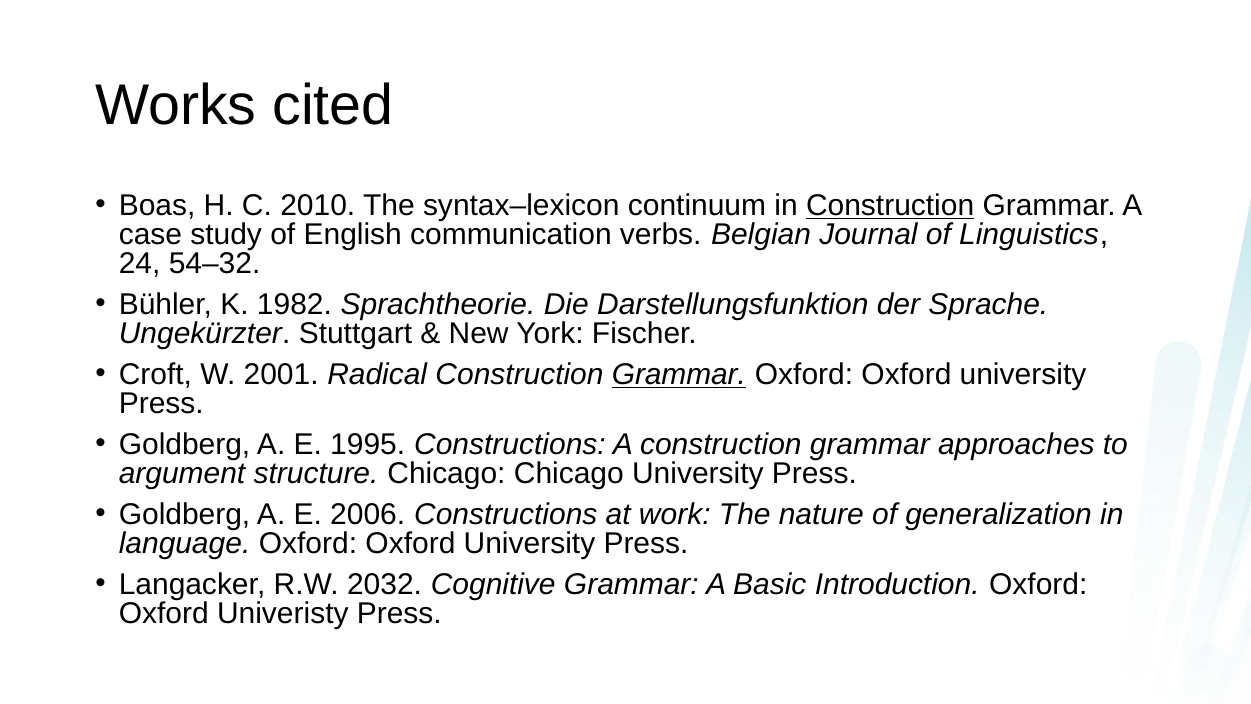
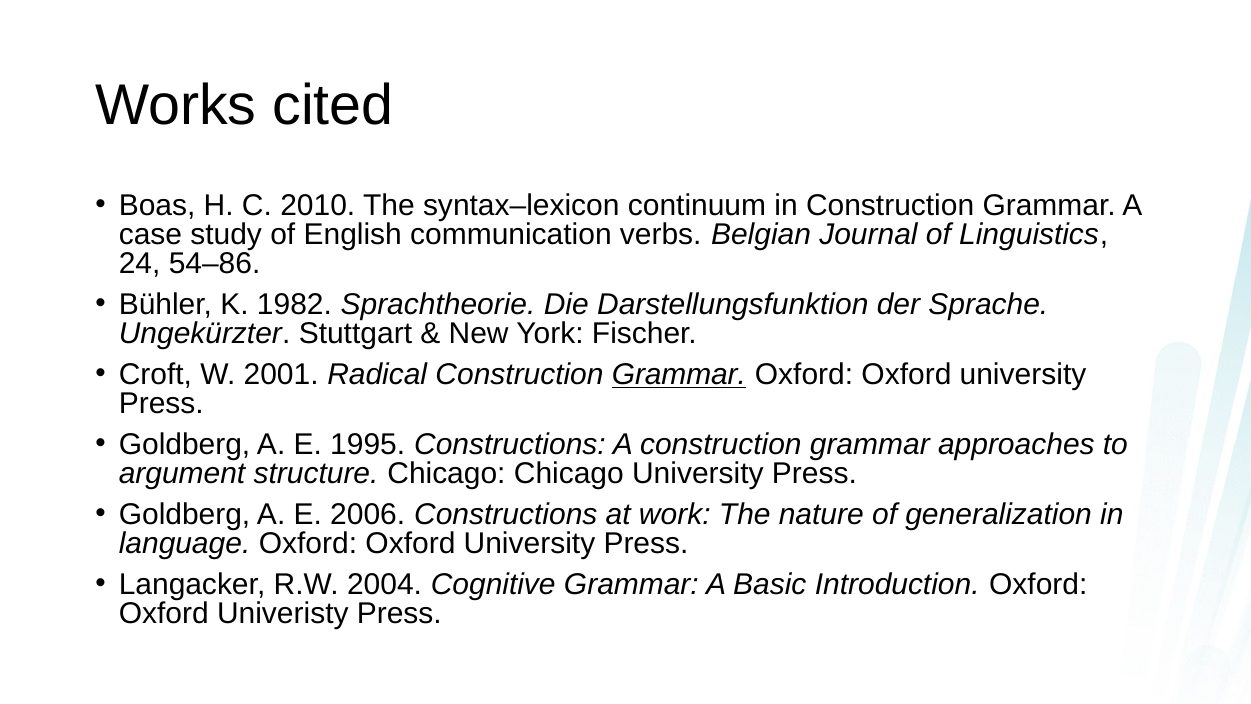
Construction underline: present -> none (890, 205)
54–32: 54–32 -> 54–86 (215, 264)
2032: 2032 -> 2004 (385, 584)
